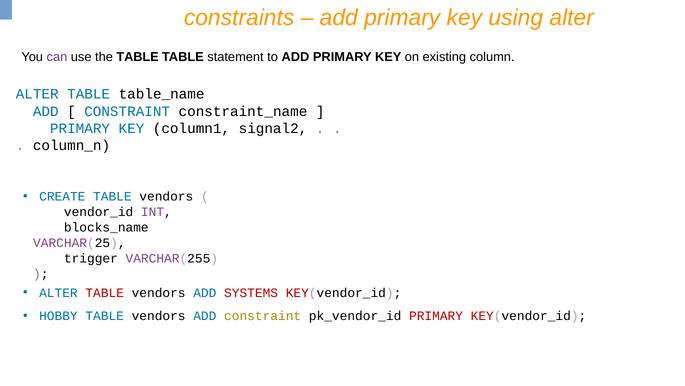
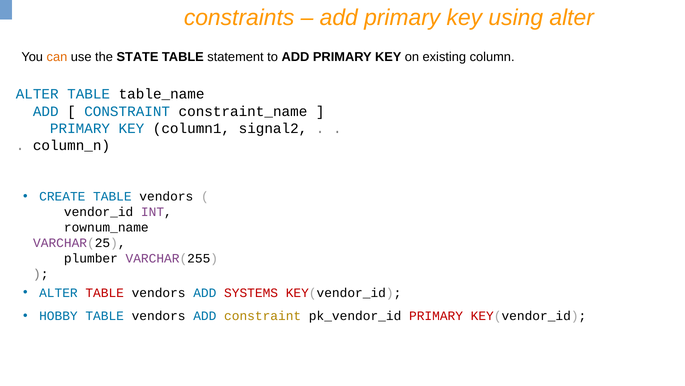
can colour: purple -> orange (57, 57)
the TABLE: TABLE -> STATE (138, 57)
blocks_name: blocks_name -> rownum_name (106, 227)
trigger: trigger -> plumber (91, 258)
